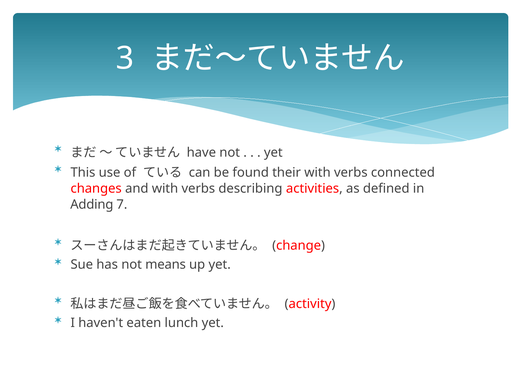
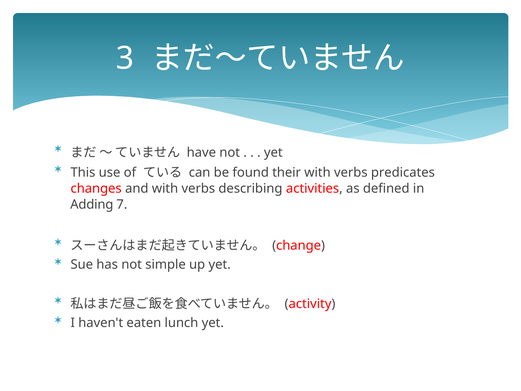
connected: connected -> predicates (403, 173)
means: means -> simple (166, 264)
